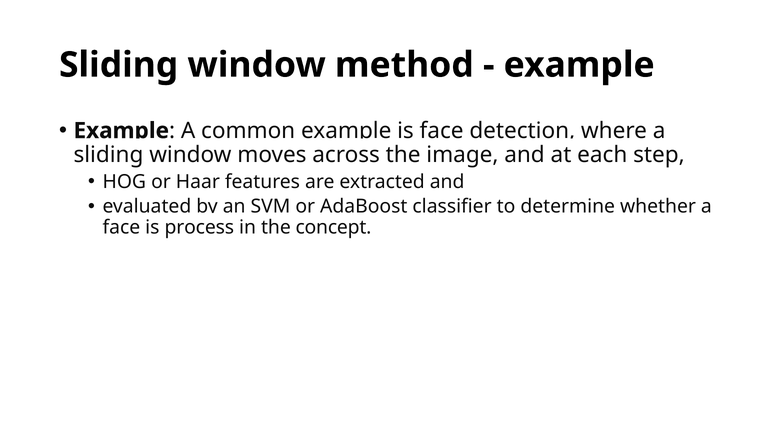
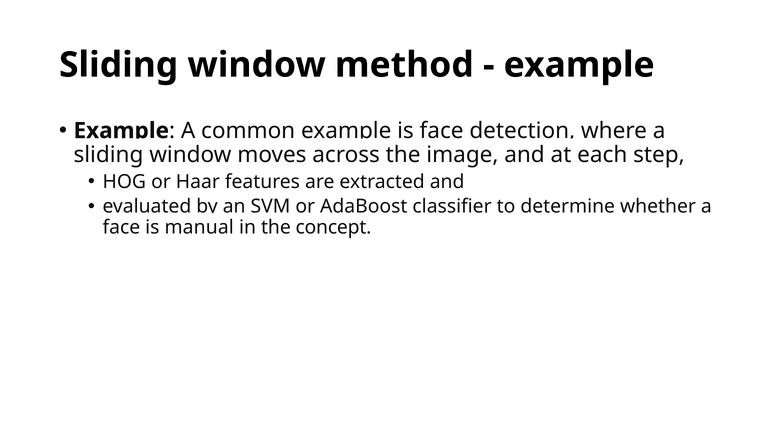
process: process -> manual (199, 228)
